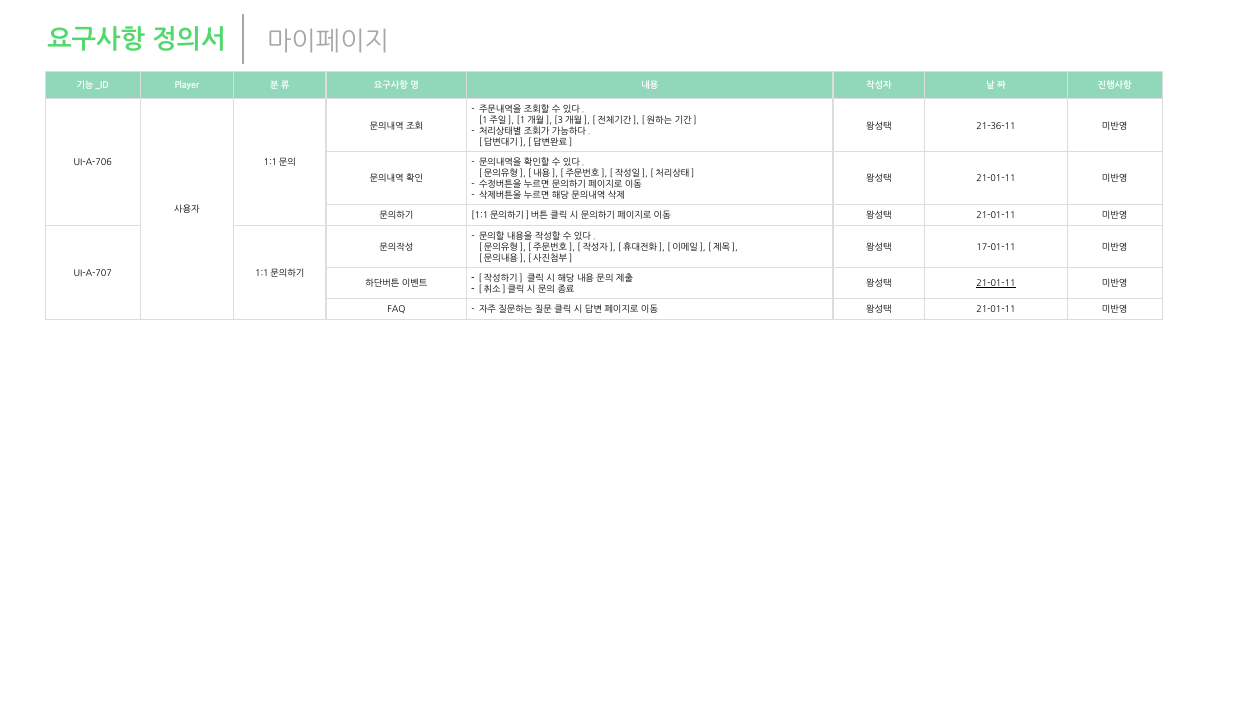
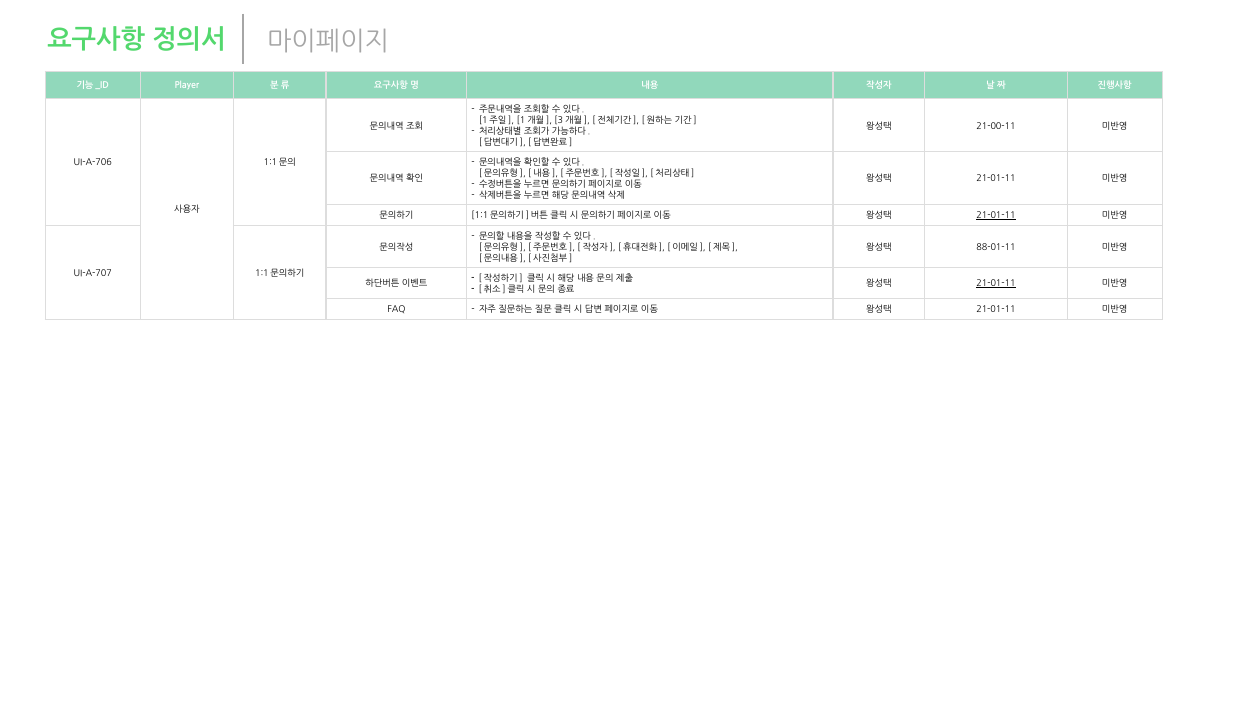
21-36-11: 21-36-11 -> 21-00-11 (996, 126)
21-01-11 underline: none -> present (996, 216)
17-01-11: 17-01-11 -> 88-01-11 (996, 247)
